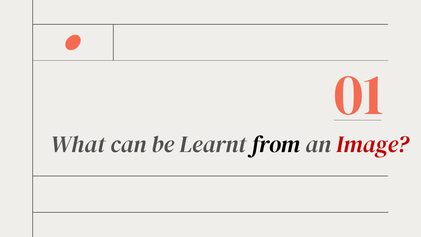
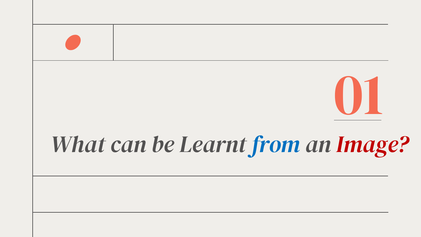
from colour: black -> blue (276, 144)
